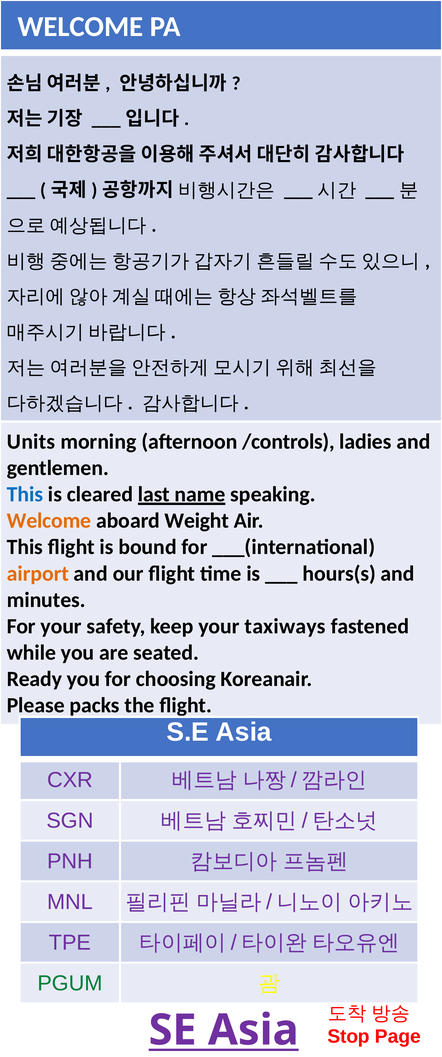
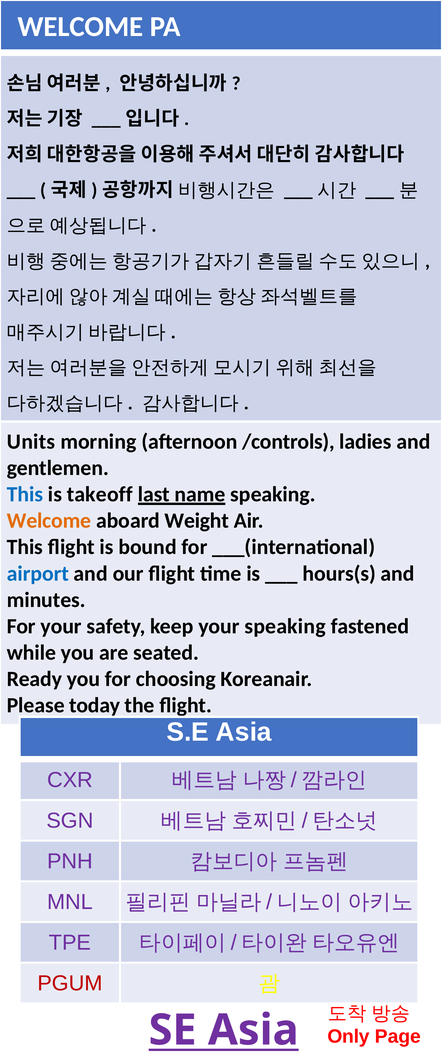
cleared: cleared -> takeoff (100, 495)
airport colour: orange -> blue (38, 574)
your taxiways: taxiways -> speaking (285, 627)
packs: packs -> today (95, 706)
PGUM colour: green -> red (70, 984)
Stop: Stop -> Only (349, 1037)
